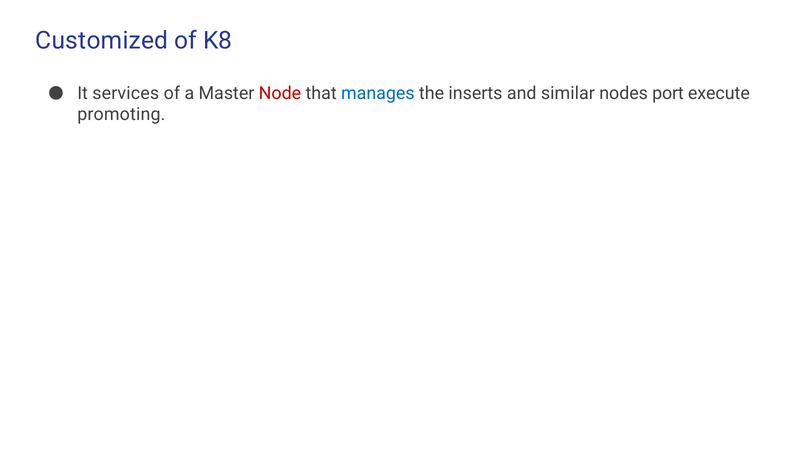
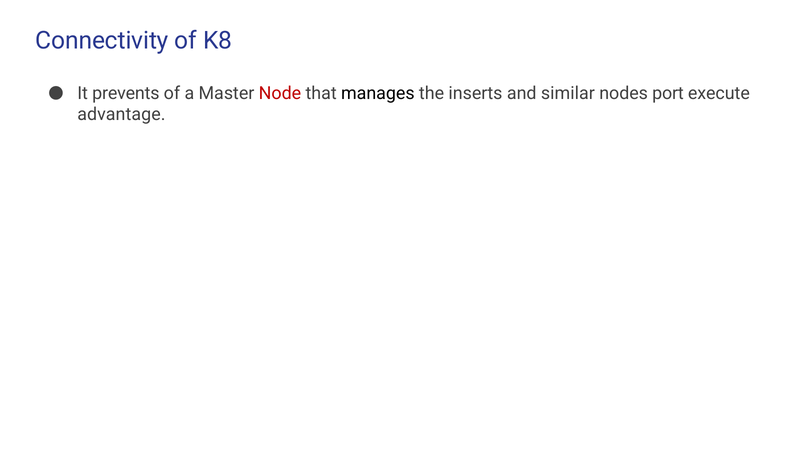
Customized: Customized -> Connectivity (102, 41)
services: services -> prevents (126, 93)
manages colour: blue -> black (378, 93)
promoting: promoting -> advantage (121, 115)
